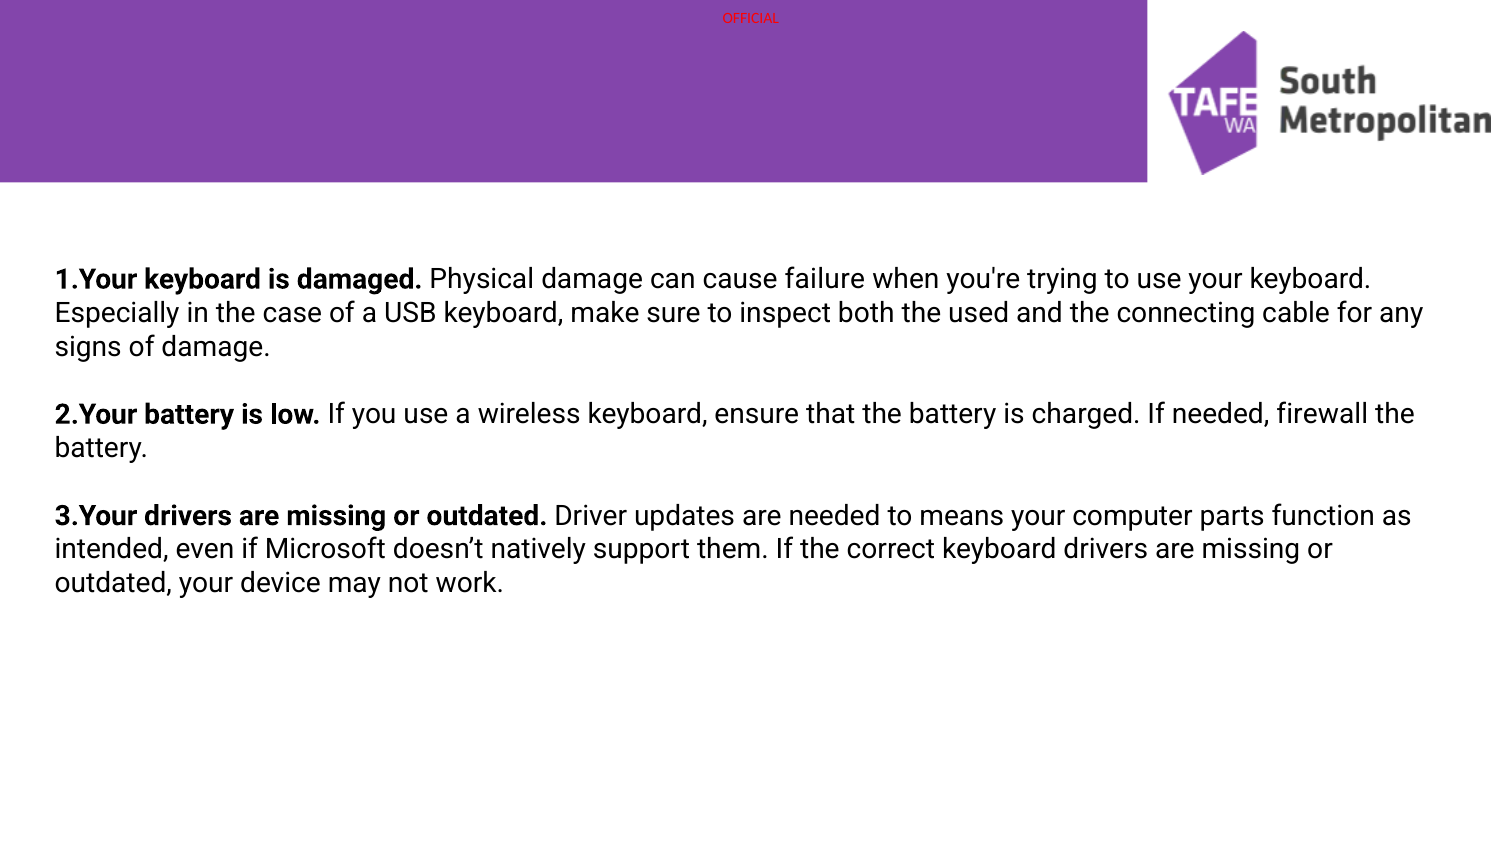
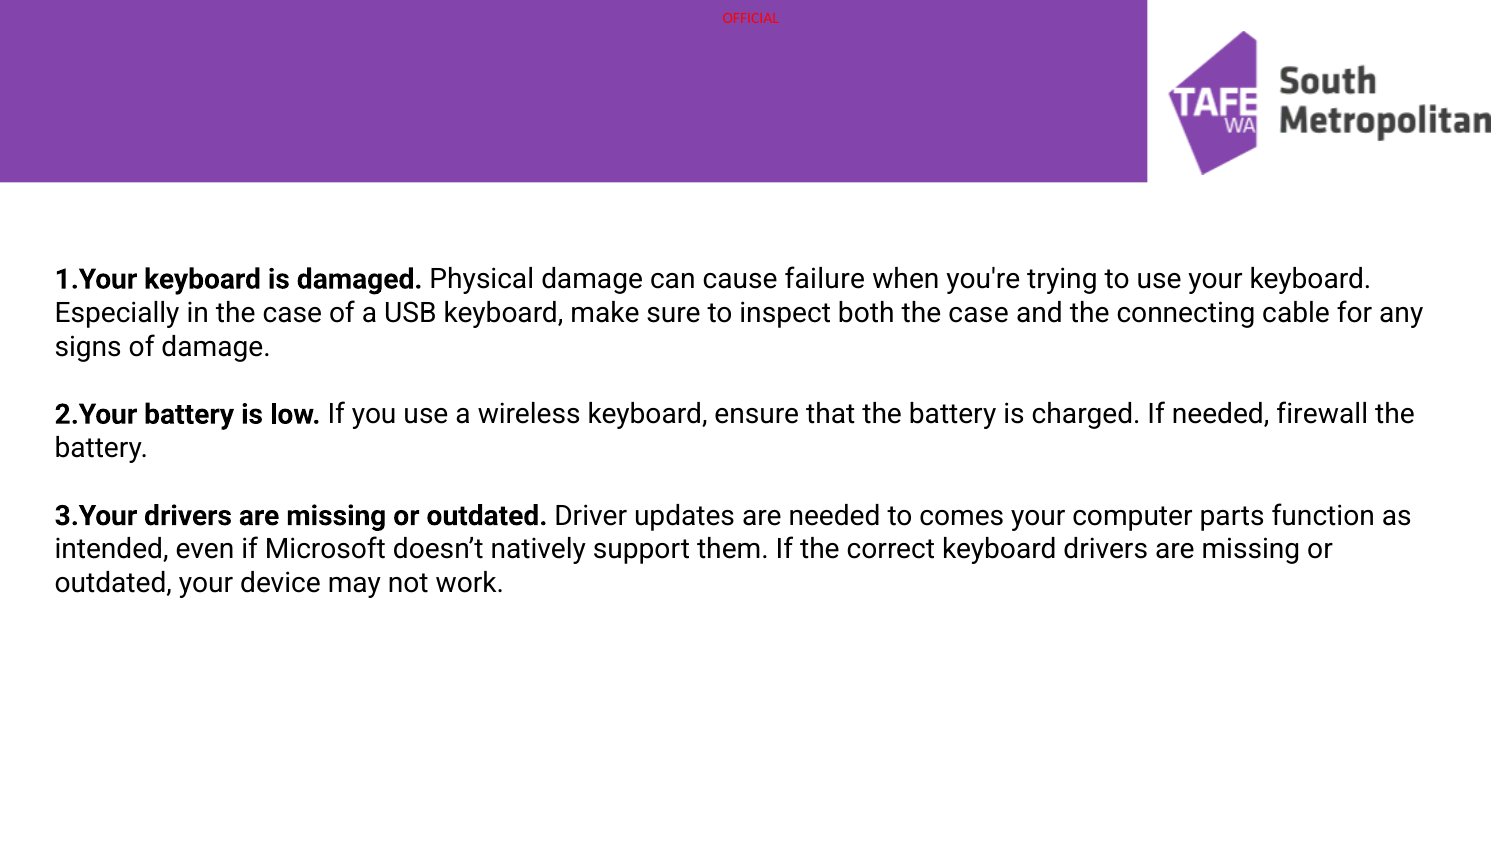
both the used: used -> case (979, 313)
means: means -> comes (962, 516)
